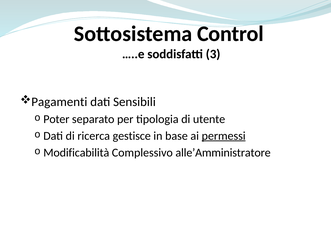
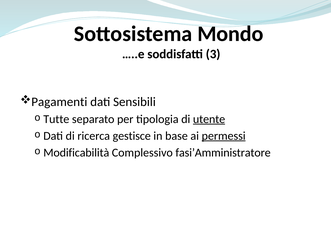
Control: Control -> Mondo (230, 34)
Poter: Poter -> Tutte (56, 119)
utente underline: none -> present (209, 119)
alle’Amministratore: alle’Amministratore -> fasi’Amministratore (223, 152)
